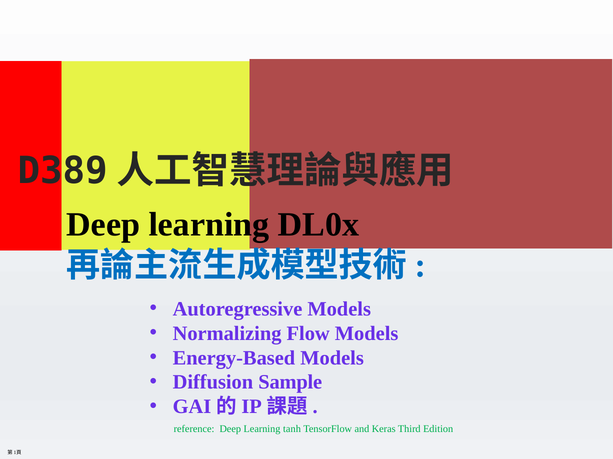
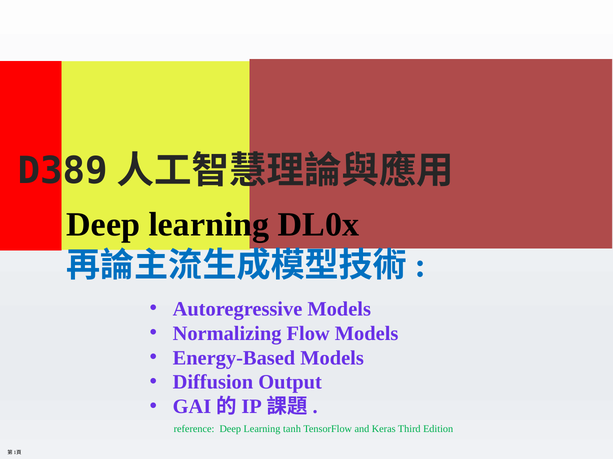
Sample: Sample -> Output (290, 383)
